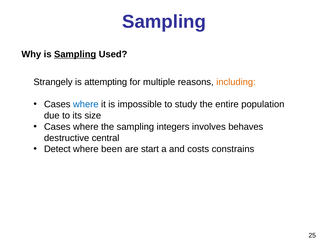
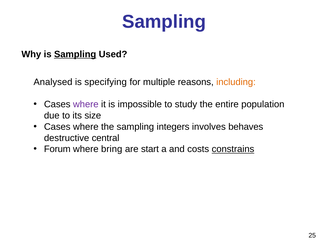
Strangely: Strangely -> Analysed (53, 82)
attempting: attempting -> specifying (106, 82)
where colour: blue -> purple (86, 104)
Detect: Detect -> Forum (57, 149)
been: been -> bring (112, 149)
constrains underline: none -> present (233, 149)
